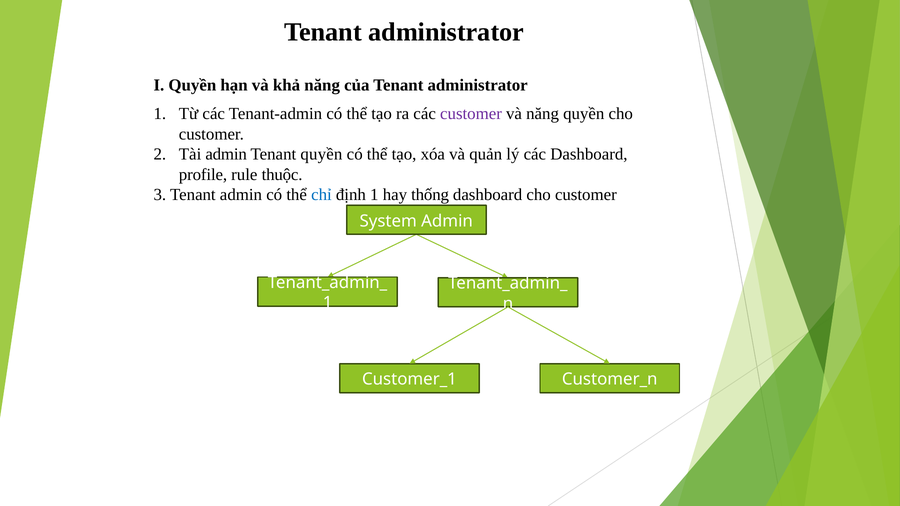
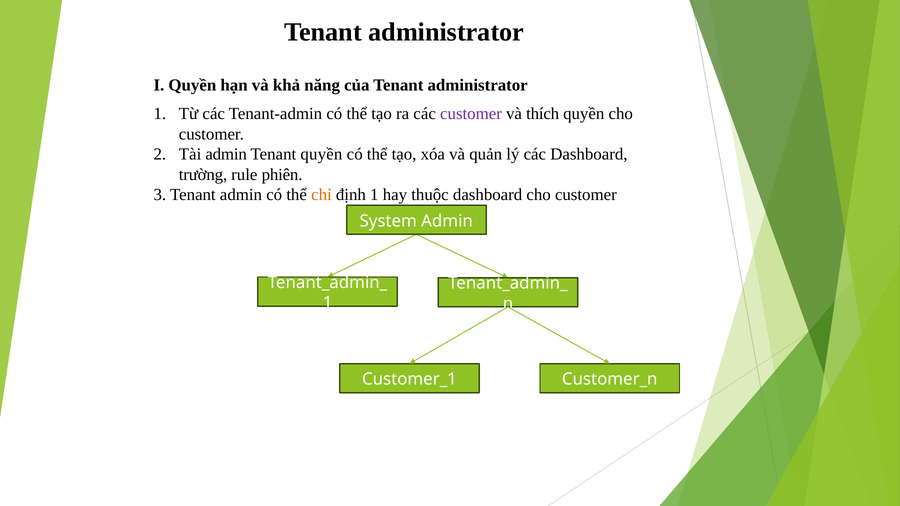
và năng: năng -> thích (543, 114)
profile: profile -> trường (203, 175)
thuộc: thuộc -> phiên (282, 175)
chỉ colour: blue -> orange (321, 195)
thống: thống -> thuộc (430, 195)
